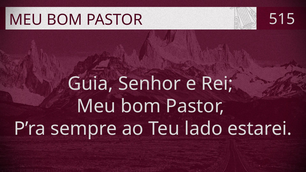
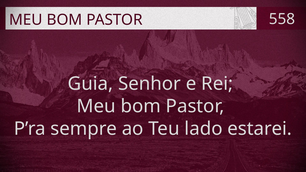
515: 515 -> 558 (282, 19)
